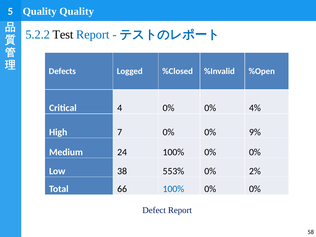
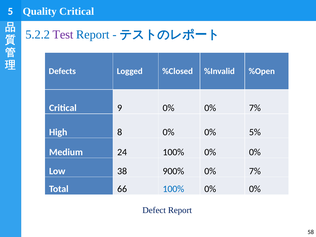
Quality Quality: Quality -> Critical (77, 11)
Test colour: black -> purple (63, 34)
4: 4 -> 9 (120, 108)
0% 0% 4%: 4% -> 7% (255, 108)
7: 7 -> 8 (120, 132)
9%: 9% -> 5% (255, 132)
553%: 553% -> 900% (173, 171)
2%: 2% -> 7% (255, 171)
